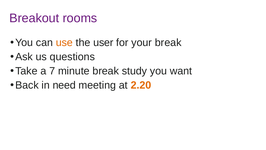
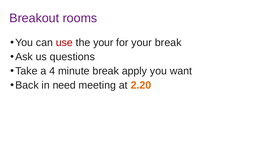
use colour: orange -> red (64, 42)
the user: user -> your (103, 42)
7: 7 -> 4 (52, 71)
study: study -> apply (134, 71)
